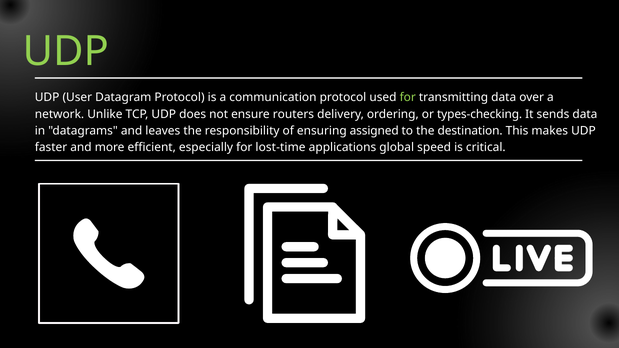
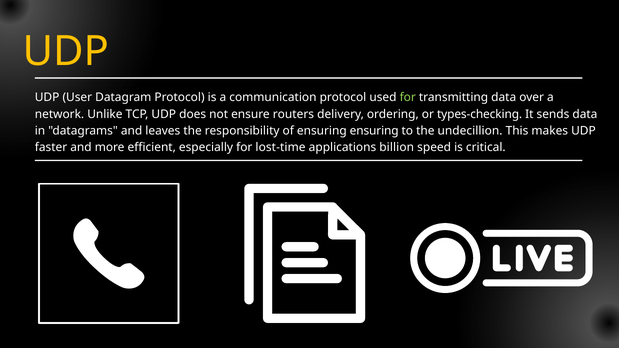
UDP colour: light green -> yellow (66, 52)
ensuring assigned: assigned -> ensuring (374, 131)
destination: destination -> undecillion (470, 131)
global: global -> billion (397, 147)
